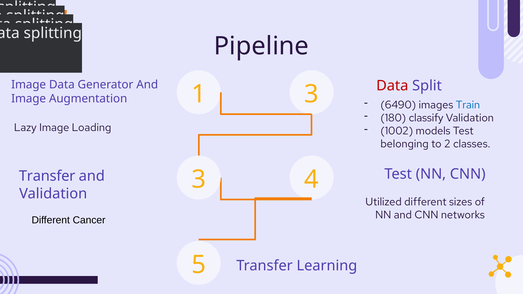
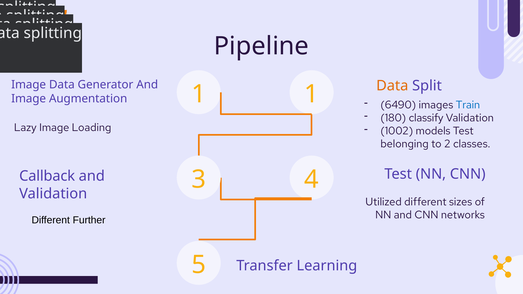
Data colour: red -> orange (392, 86)
1 3: 3 -> 1 (312, 94)
Transfer: Transfer -> Callback (47, 176)
Cancer: Cancer -> Further (89, 220)
